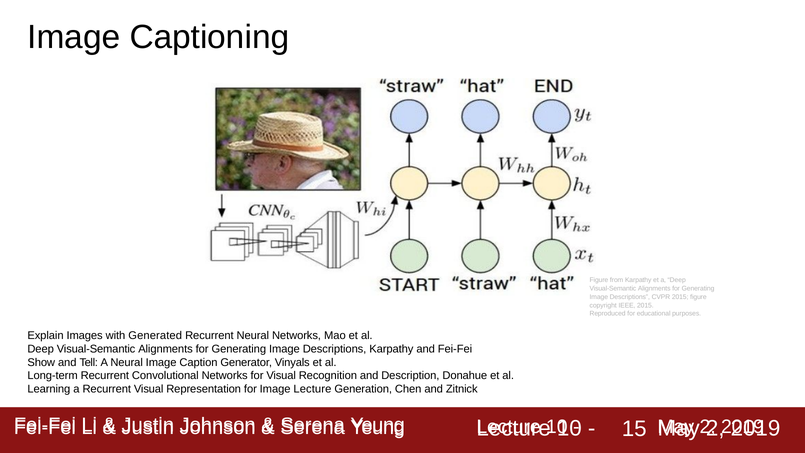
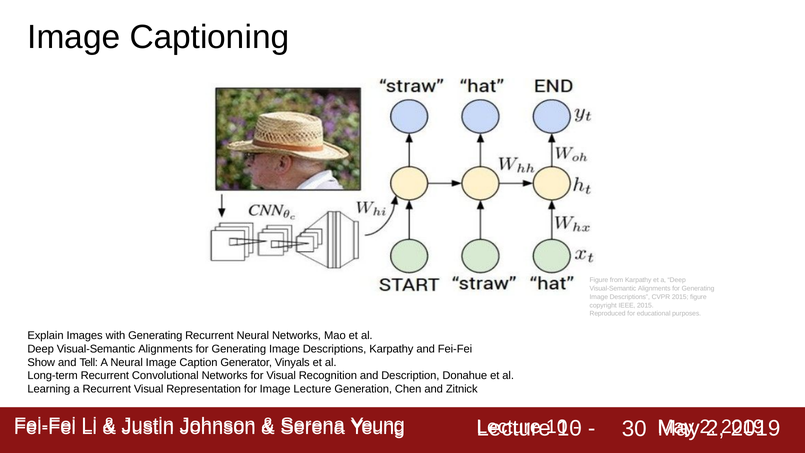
with Generated: Generated -> Generating (155, 335)
15: 15 -> 30 (634, 429)
